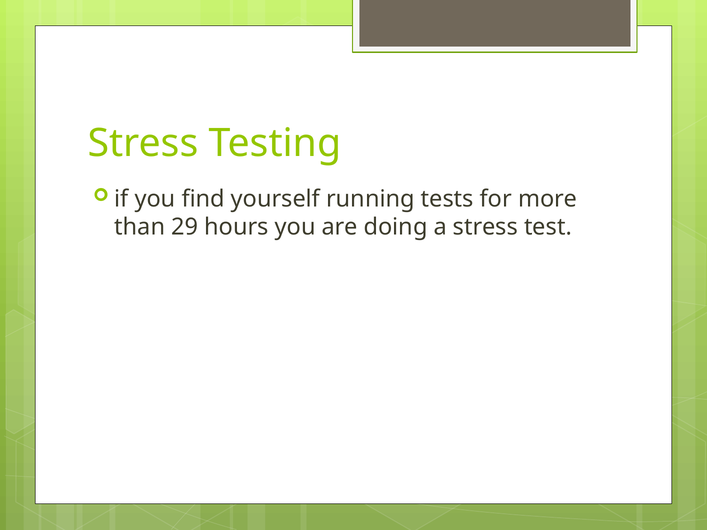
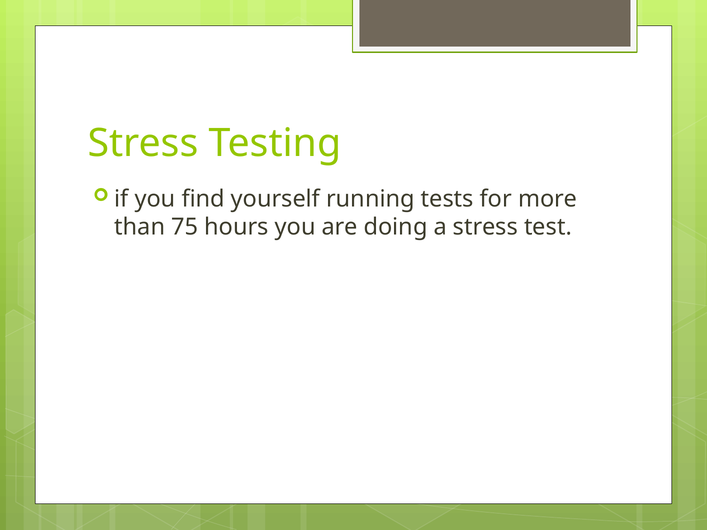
29: 29 -> 75 (185, 227)
